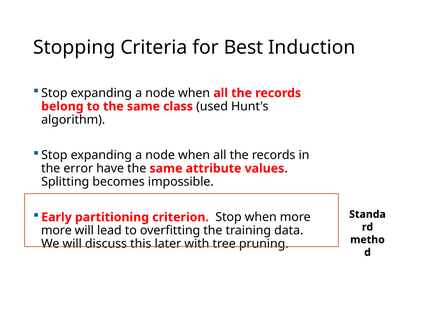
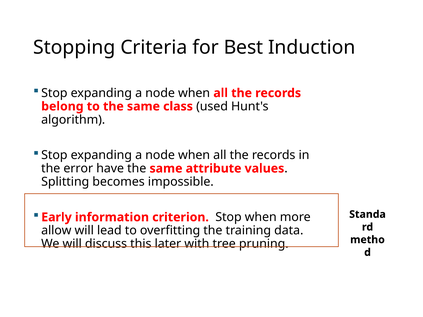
partitioning: partitioning -> information (112, 217)
more: more -> allow (56, 231)
